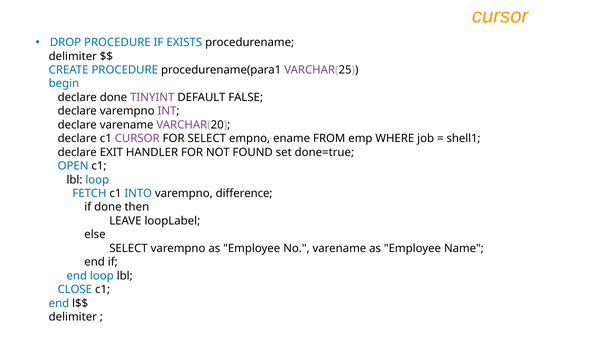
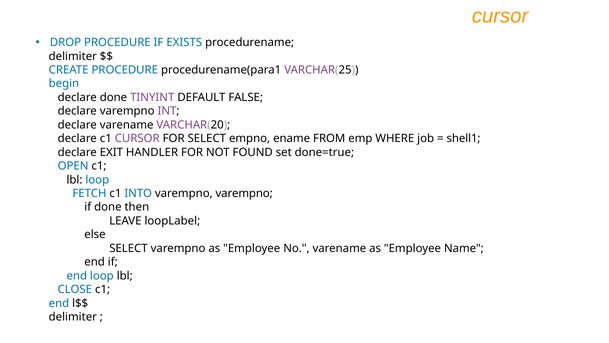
varempno difference: difference -> varempno (244, 193)
